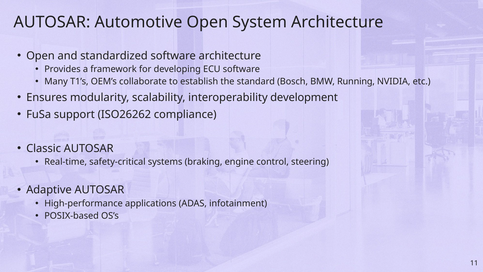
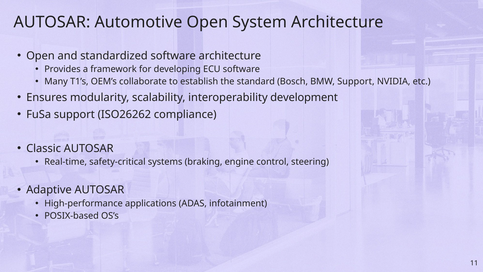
BMW Running: Running -> Support (356, 81)
